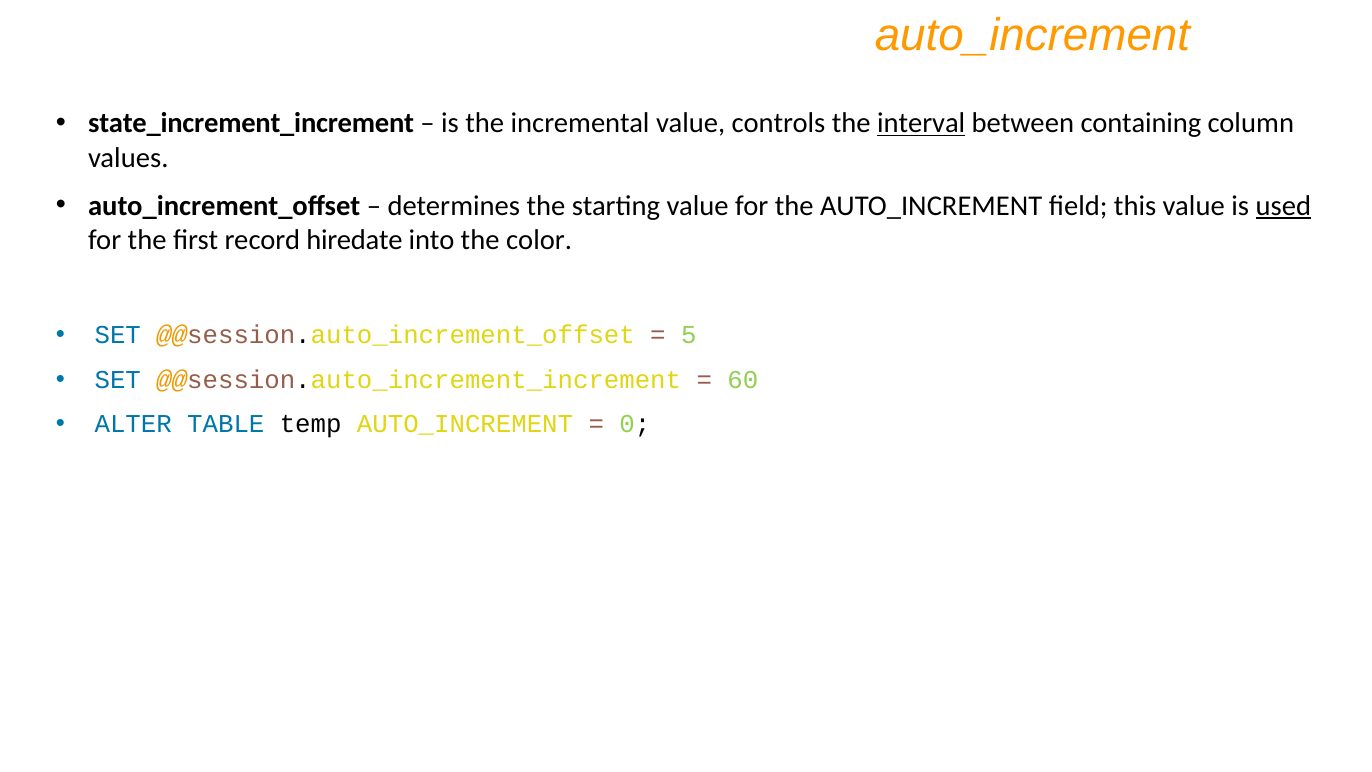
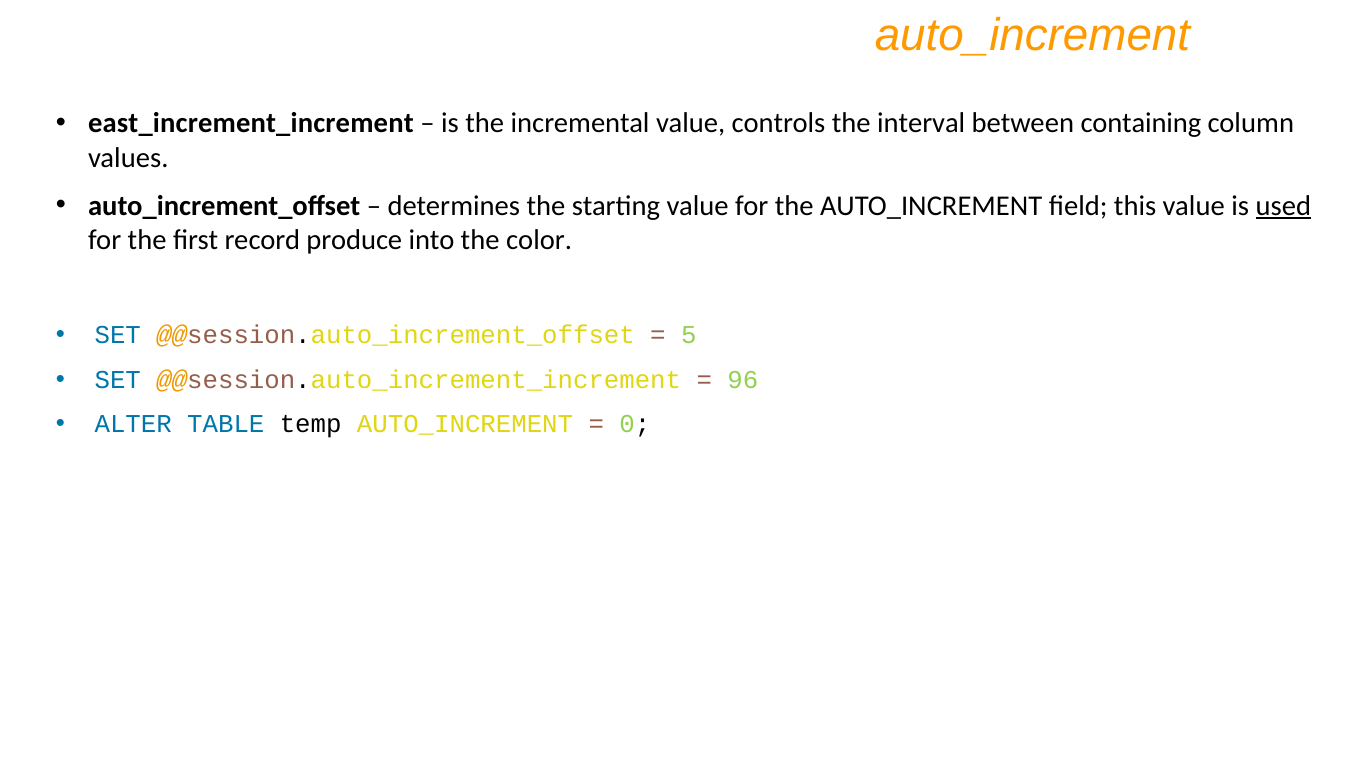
state_increment_increment: state_increment_increment -> east_increment_increment (251, 123)
interval underline: present -> none (921, 123)
hiredate: hiredate -> produce (354, 240)
60: 60 -> 96 (743, 380)
